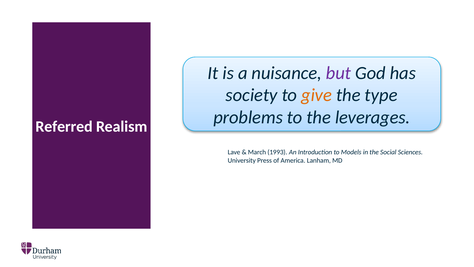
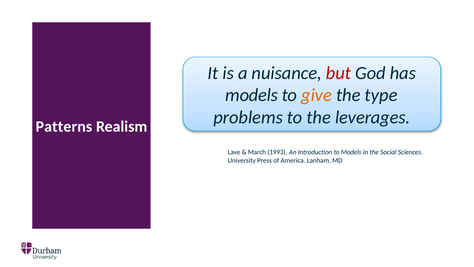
but colour: purple -> red (338, 73)
society: society -> models (252, 95)
Referred: Referred -> Patterns (64, 126)
